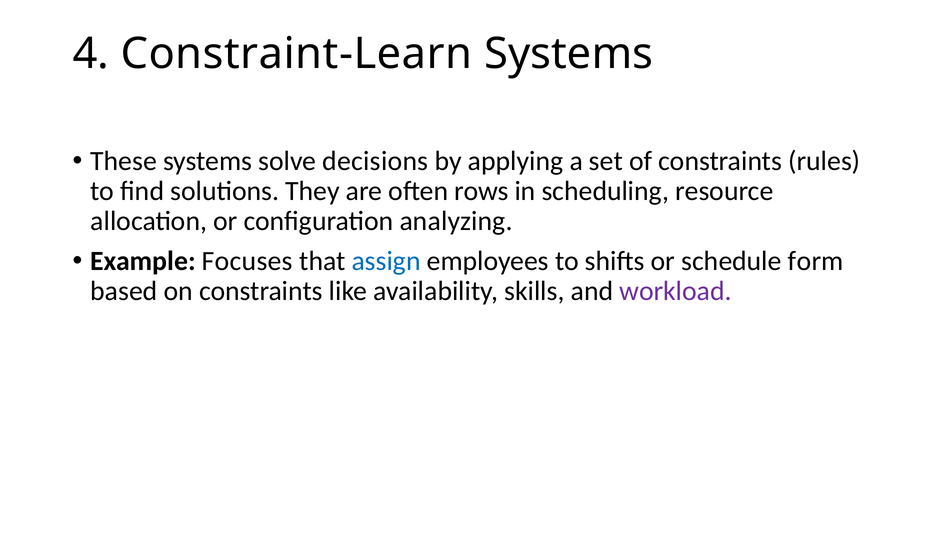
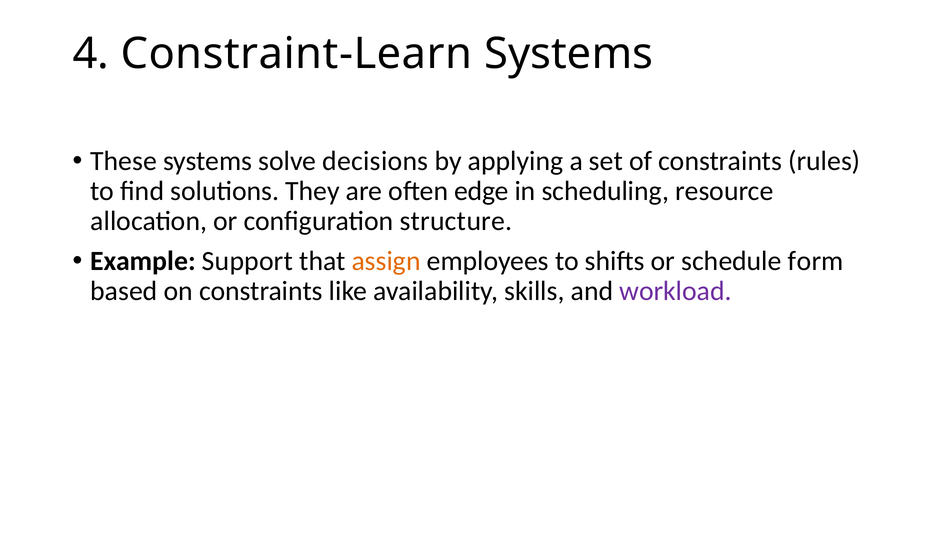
rows: rows -> edge (482, 191)
analyzing: analyzing -> structure (456, 221)
Focuses: Focuses -> Support (247, 261)
assign colour: blue -> orange (386, 261)
